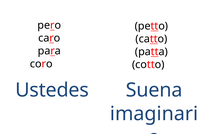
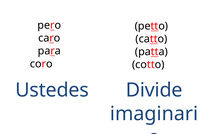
Suena: Suena -> Divide (154, 90)
